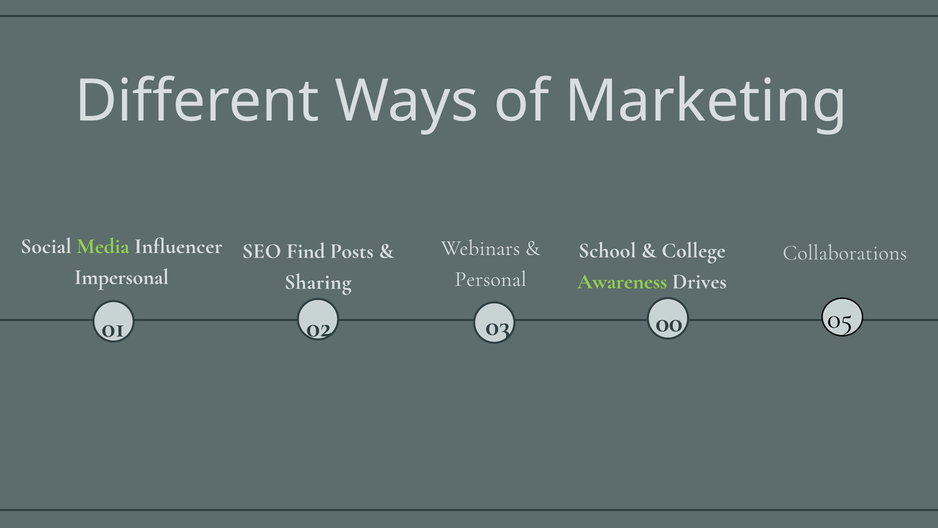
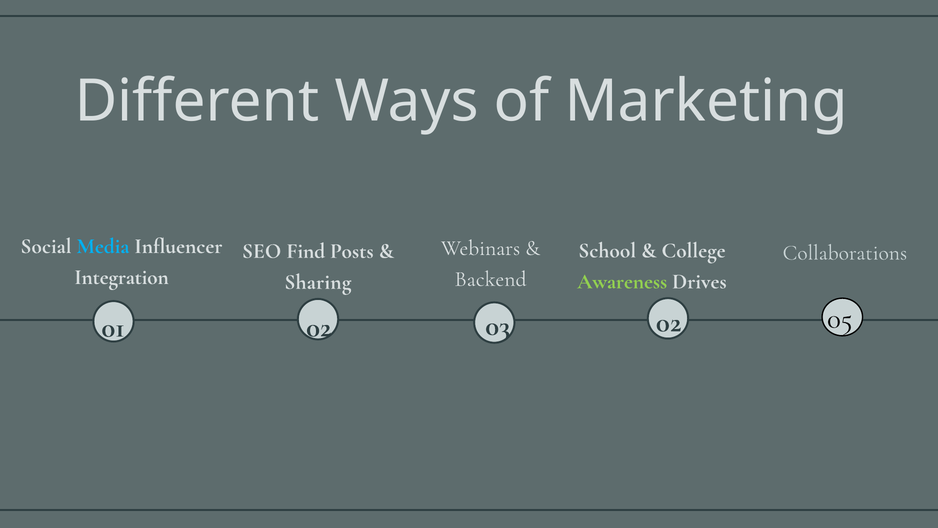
Media colour: light green -> light blue (103, 246)
Impersonal: Impersonal -> Integration (122, 277)
Personal: Personal -> Backend (491, 279)
03 00: 00 -> 02 (669, 322)
